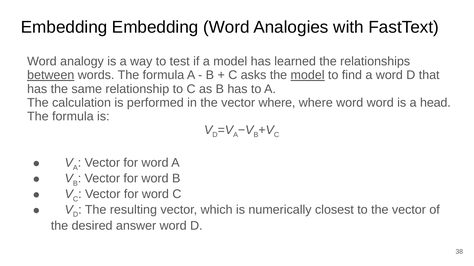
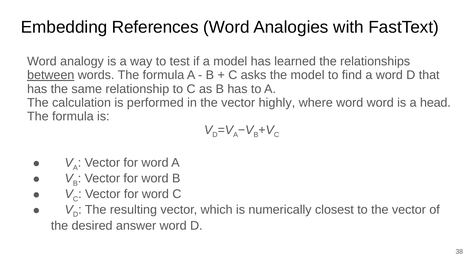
Embedding Embedding: Embedding -> References (155, 27)
model underline: present -> none (308, 75)
vector where: where -> highly (277, 103)
